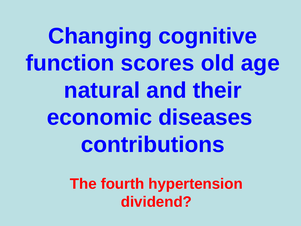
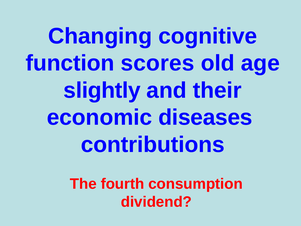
natural: natural -> slightly (102, 90)
hypertension: hypertension -> consumption (196, 184)
